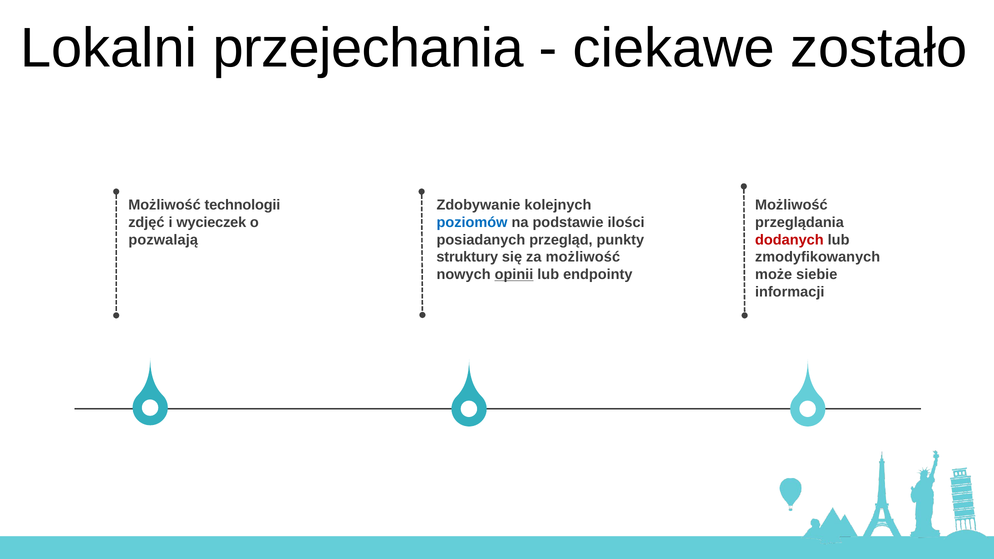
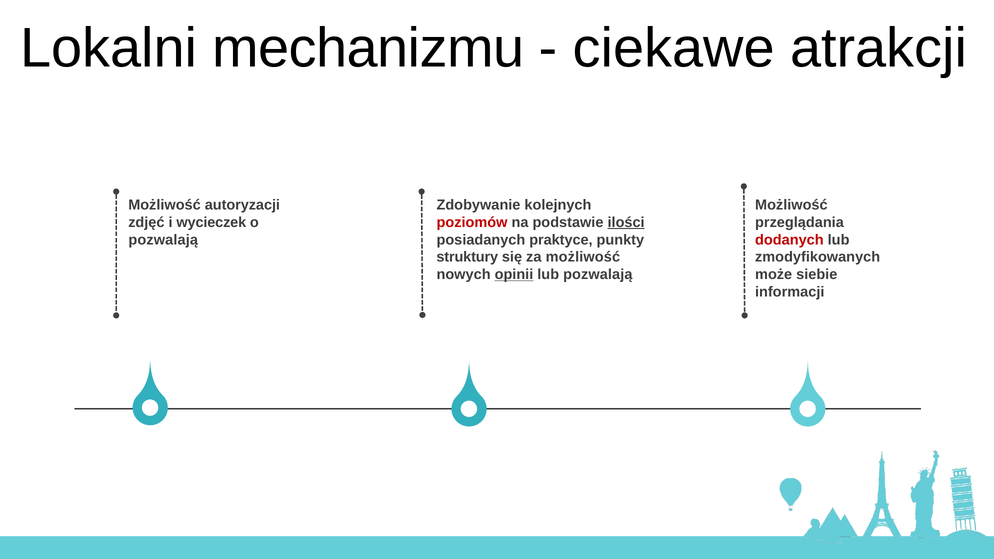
przejechania: przejechania -> mechanizmu (368, 48)
zostało: zostało -> atrakcji (879, 48)
technologii: technologii -> autoryzacji (242, 205)
poziomów colour: blue -> red (472, 222)
ilości underline: none -> present (626, 222)
przegląd: przegląd -> praktyce (561, 240)
lub endpointy: endpointy -> pozwalają (598, 275)
